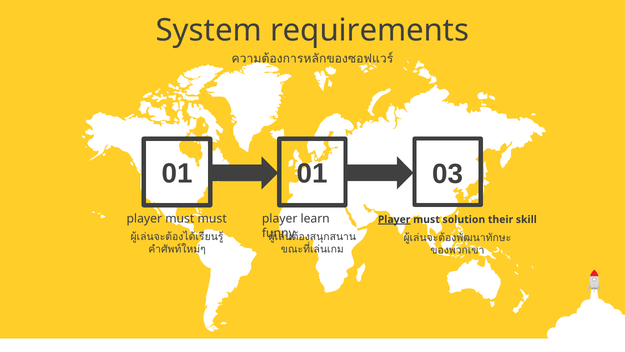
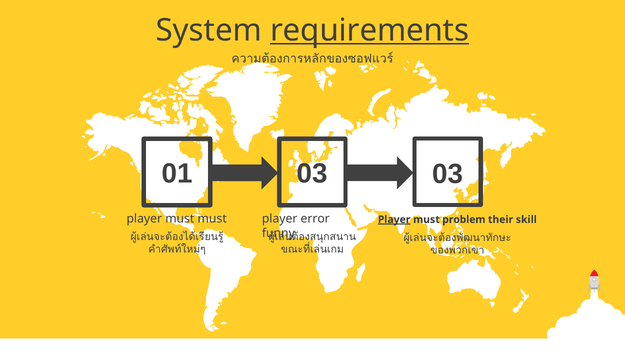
requirements underline: none -> present (370, 30)
01 01: 01 -> 03 (312, 173)
learn: learn -> error (315, 218)
solution: solution -> problem (464, 219)
